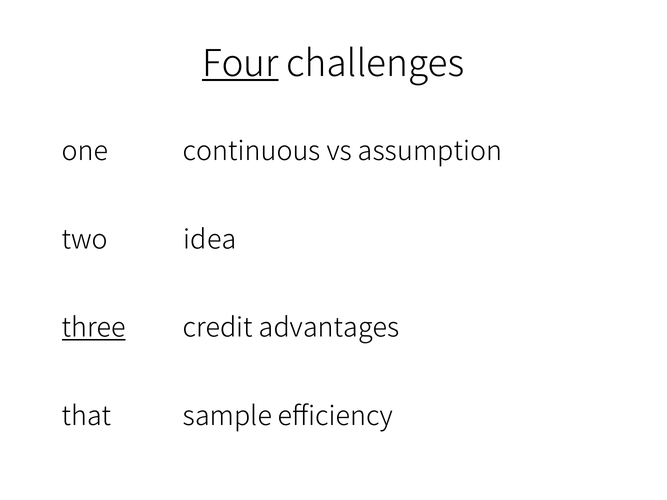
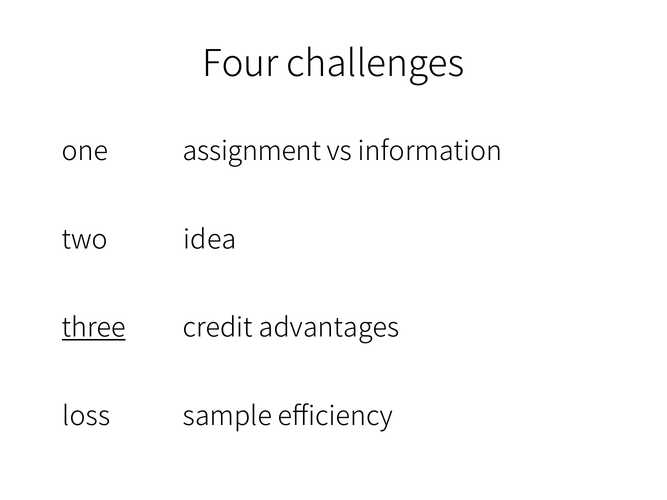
Four underline: present -> none (240, 64)
continuous: continuous -> assignment (252, 151)
assumption: assumption -> information (430, 151)
that: that -> loss (86, 417)
